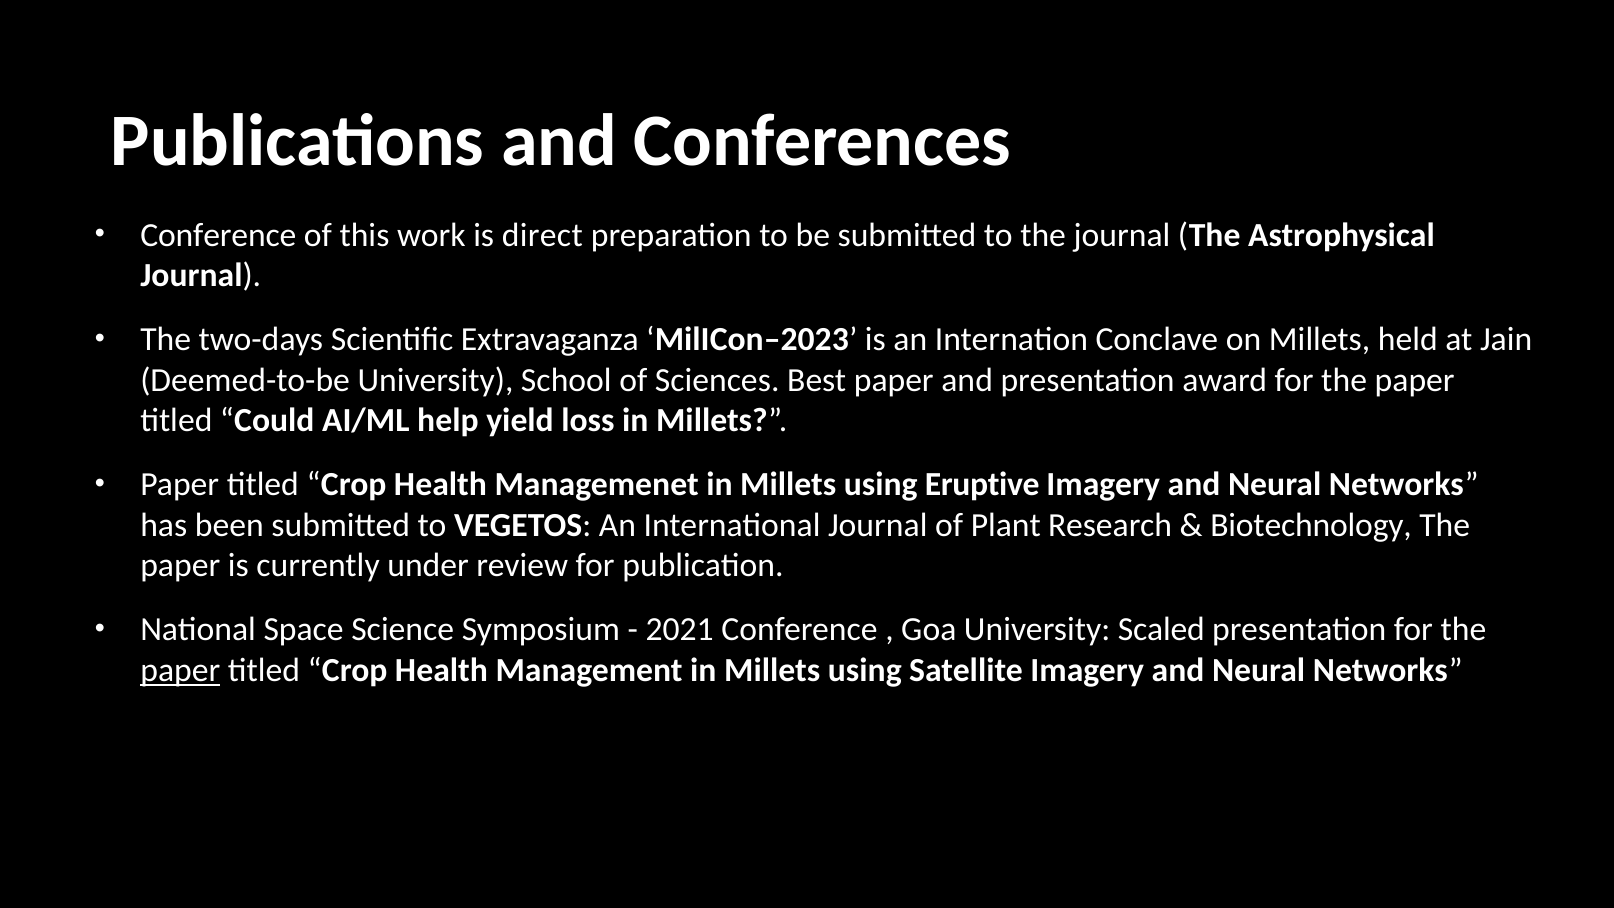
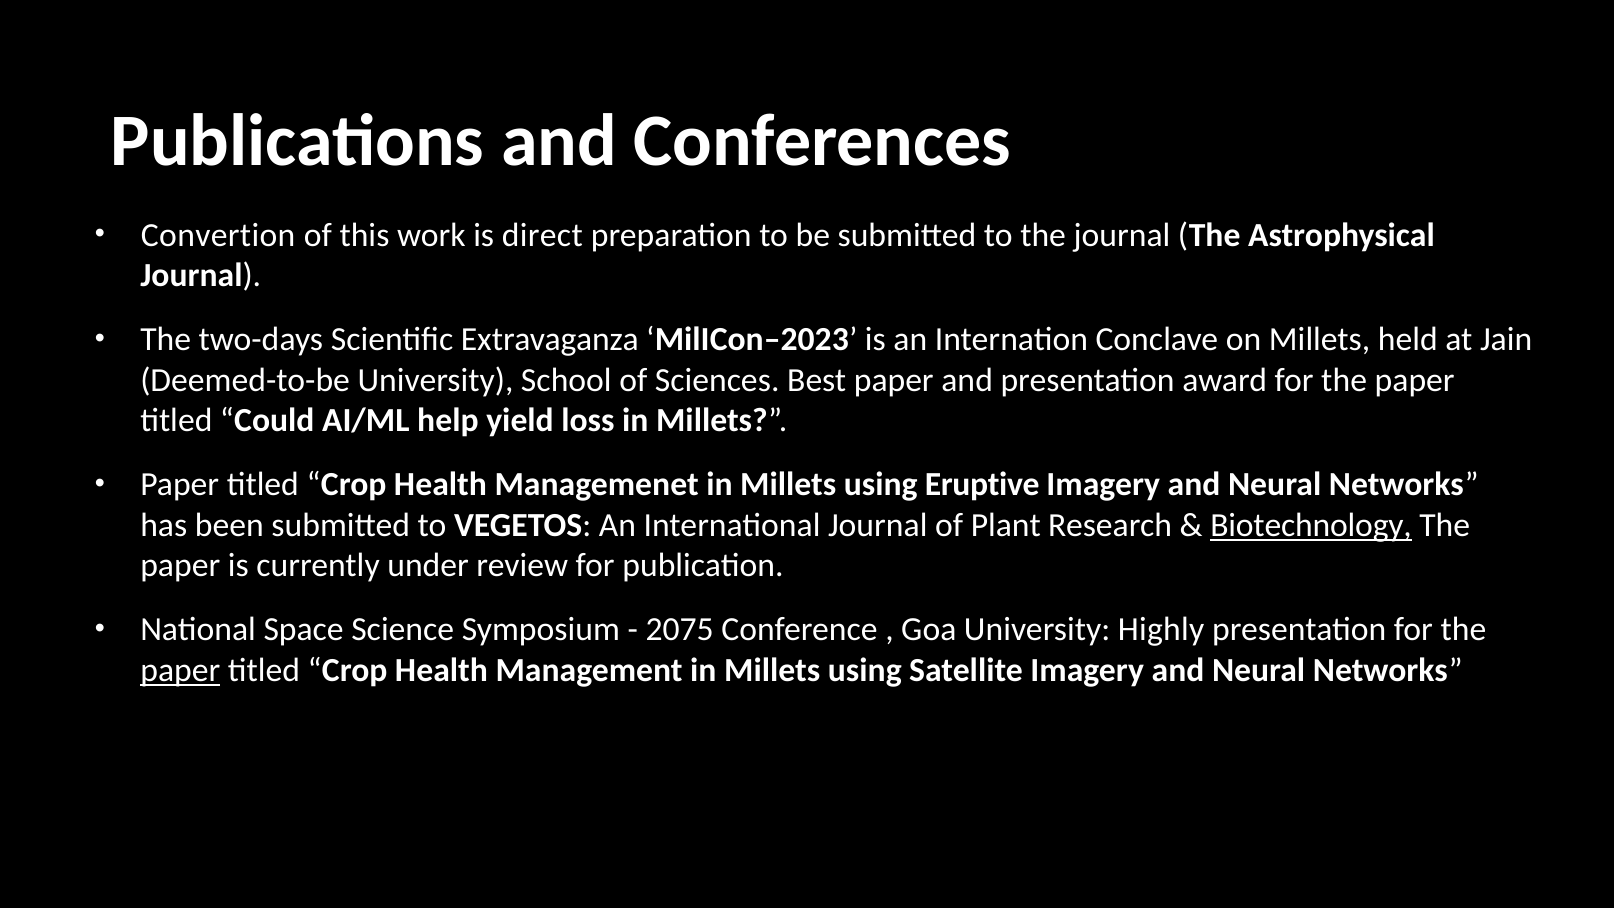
Conference: Conference -> Convertion (218, 235)
Biotechnology underline: none -> present (1311, 525)
2021: 2021 -> 2075 (680, 630)
Scaled: Scaled -> Highly (1161, 630)
